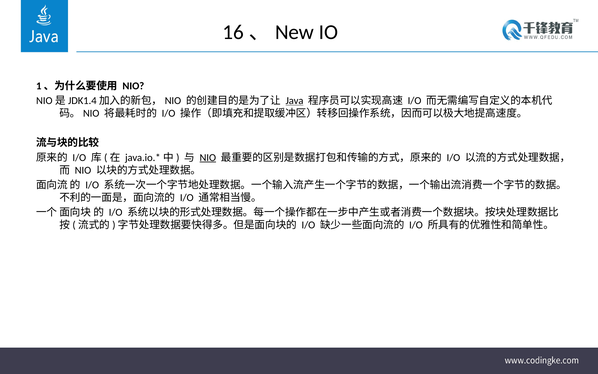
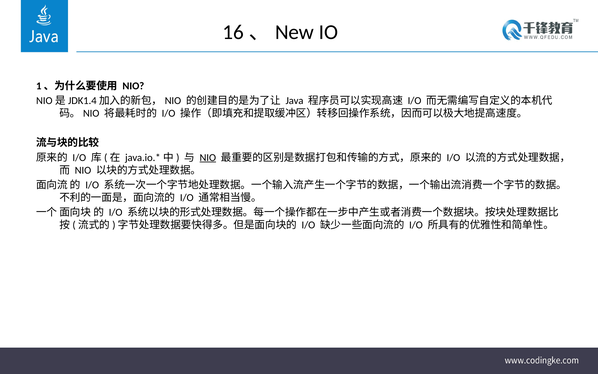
Java underline: present -> none (294, 101)
